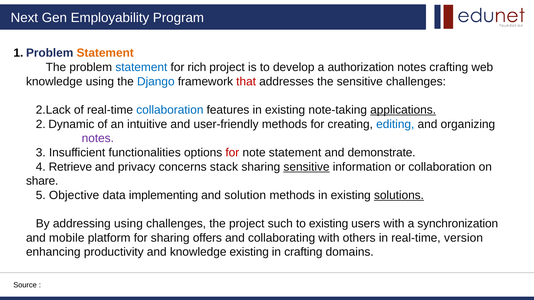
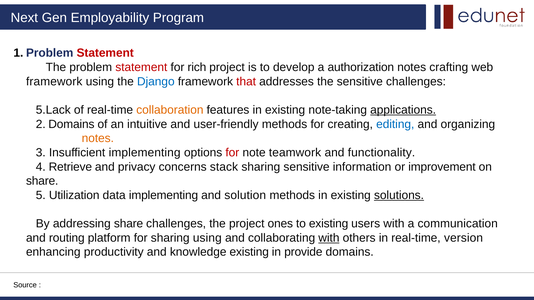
Statement colour: orange -> red (105, 53)
statement colour: blue -> red (141, 67)
knowledge: knowledge -> framework (54, 82)
2.Lack: 2.Lack -> 5.Lack (53, 110)
collaboration colour: blue -> orange (170, 110)
2 Dynamic: Dynamic -> Domains (71, 124)
notes colour: purple -> orange (98, 139)
Insufficient functionalities: functionalities -> implementing (145, 153)
note statement: statement -> teamwork (295, 153)
demonstrate: demonstrate -> functionality (381, 153)
sensitive underline: present -> none (307, 167)
or collaboration: collaboration -> improvement (442, 167)
Objective: Objective -> Utilization (74, 195)
addressing using: using -> share (129, 224)
such: such -> ones (280, 224)
synchronization: synchronization -> communication (458, 224)
mobile: mobile -> routing (67, 238)
sharing offers: offers -> using (207, 238)
with underline: none -> present (329, 238)
in crafting: crafting -> provide (303, 252)
